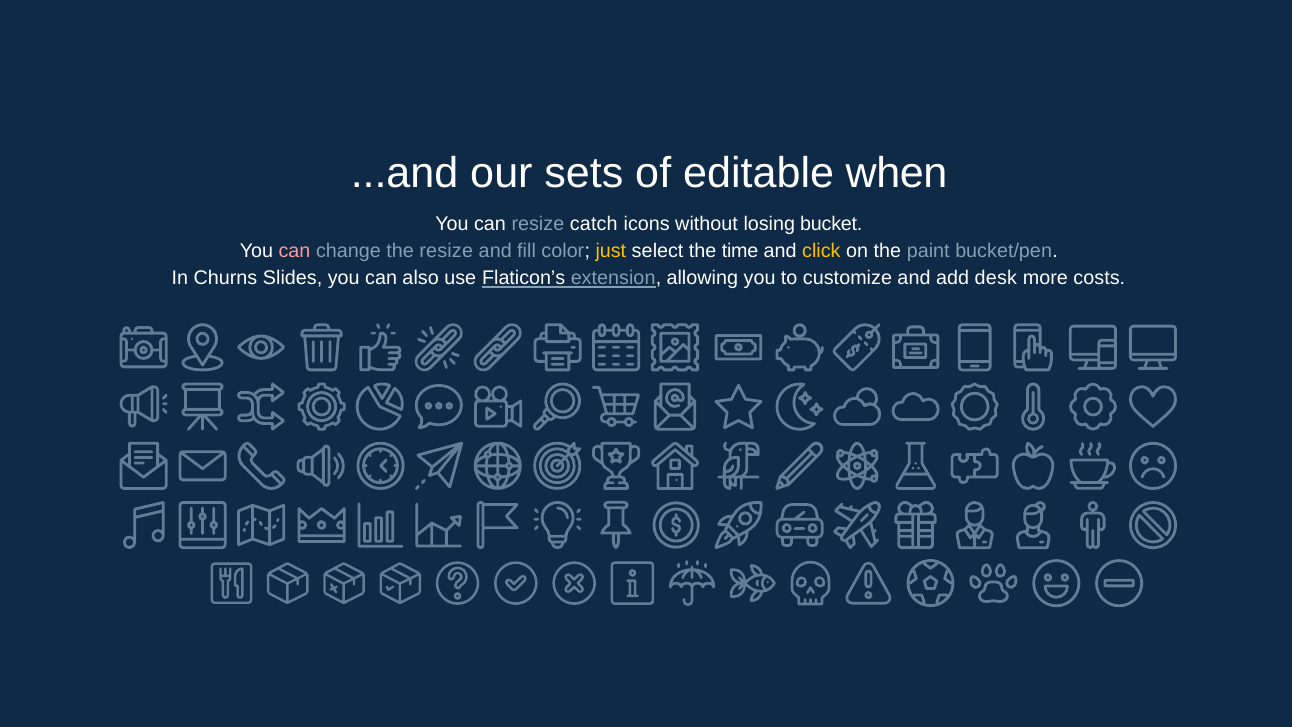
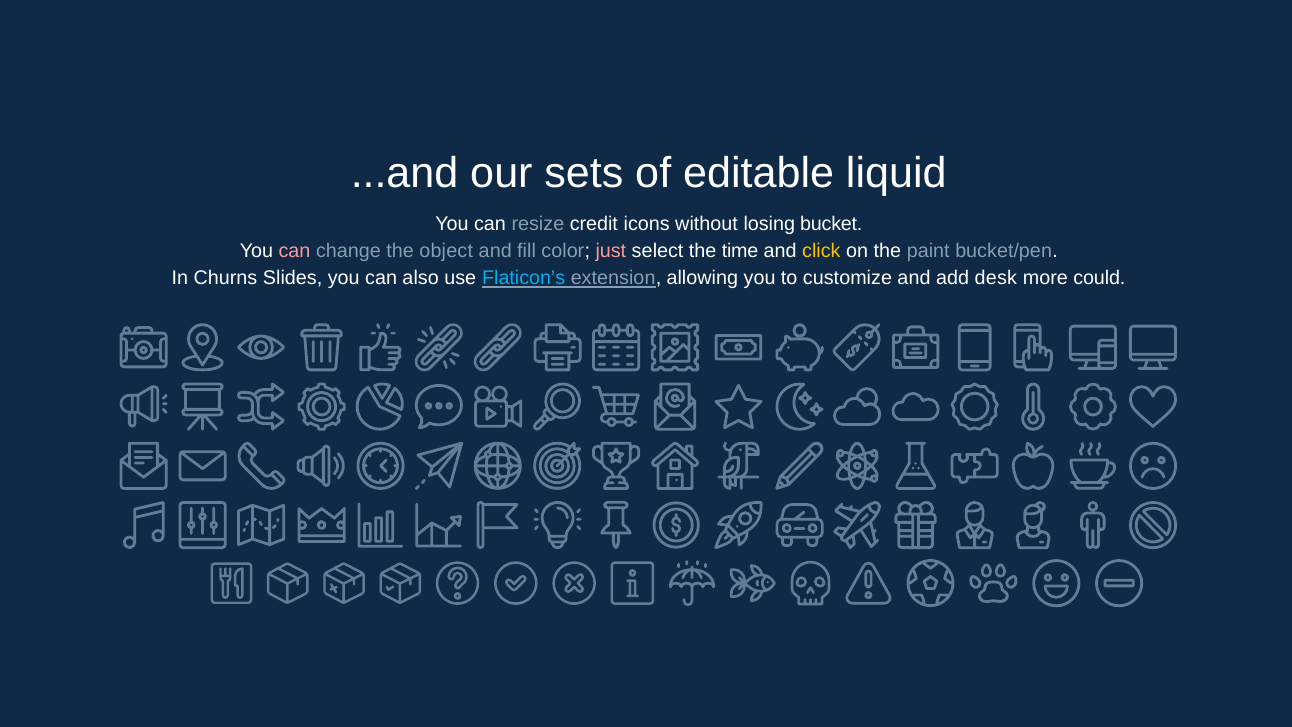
when: when -> liquid (896, 174)
catch: catch -> credit (594, 224)
the resize: resize -> object (446, 251)
just colour: yellow -> pink (611, 251)
Flaticon’s colour: white -> light blue (524, 278)
costs: costs -> could (1099, 278)
